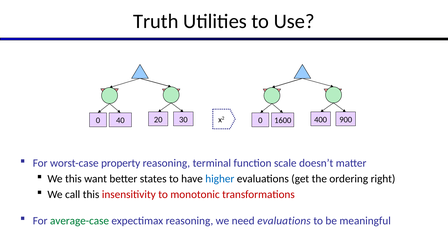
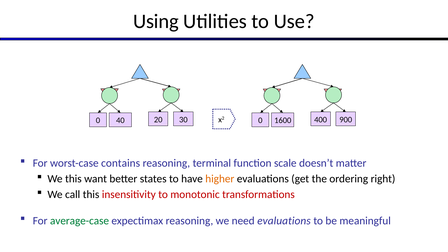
Truth: Truth -> Using (156, 21)
property: property -> contains (121, 163)
higher colour: blue -> orange (220, 179)
